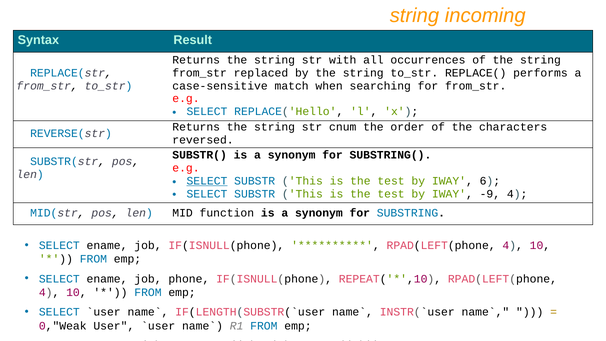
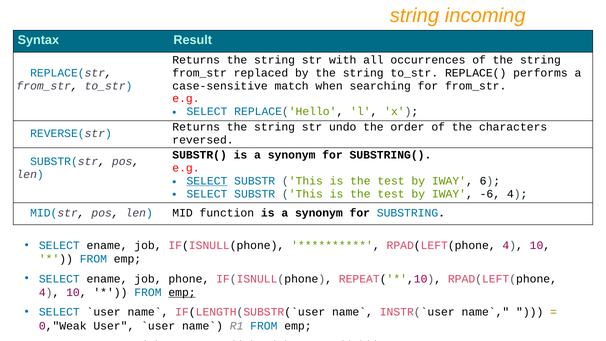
cnum: cnum -> undo (343, 127)
-9: -9 -> -6 (490, 194)
emp underline: none -> present (182, 292)
